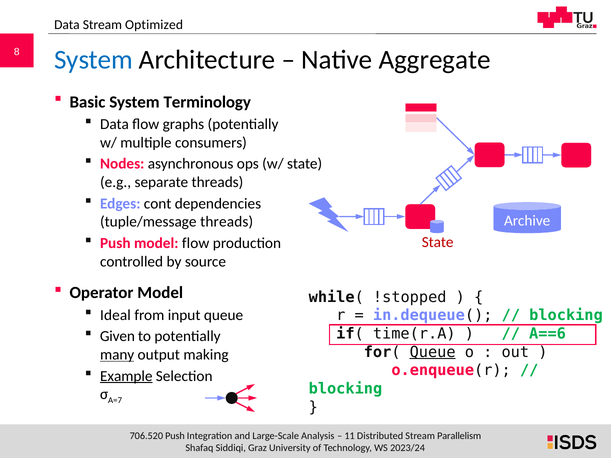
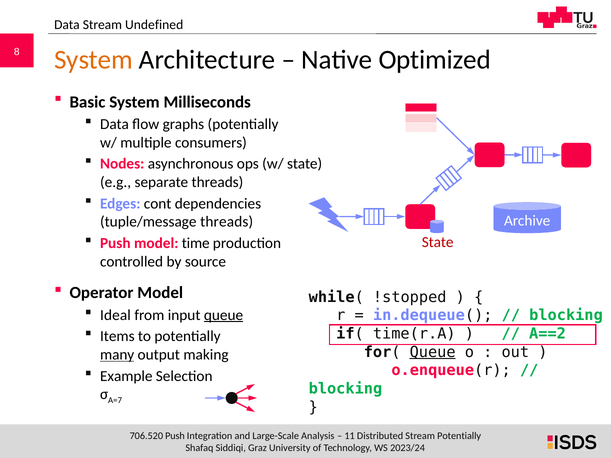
Optimized: Optimized -> Undefined (154, 25)
System colour: blue -> orange (93, 60)
Aggregate: Aggregate -> Optimized (435, 60)
Terminology: Terminology -> Milliseconds (207, 102)
model flow: flow -> time (196, 243)
queue underline: none -> present (224, 315)
A==6: A==6 -> A==2 (548, 334)
Given: Given -> Items (117, 337)
Example underline: present -> none (126, 376)
Stream Parallelism: Parallelism -> Potentially (459, 436)
